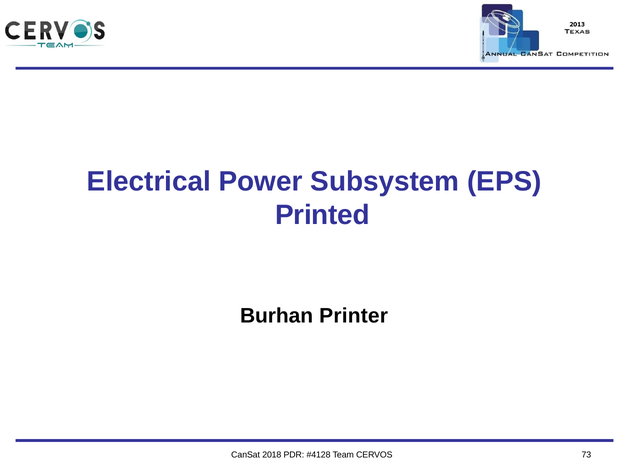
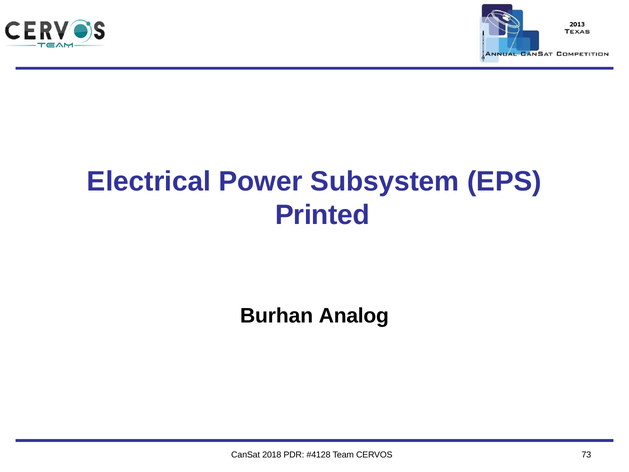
Printer: Printer -> Analog (354, 316)
